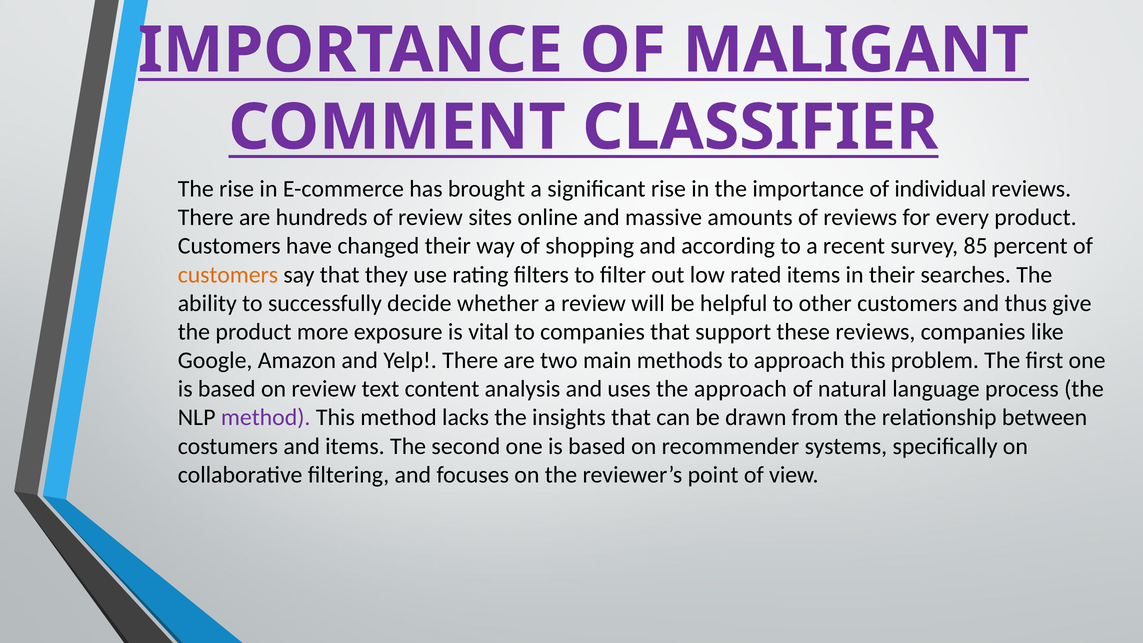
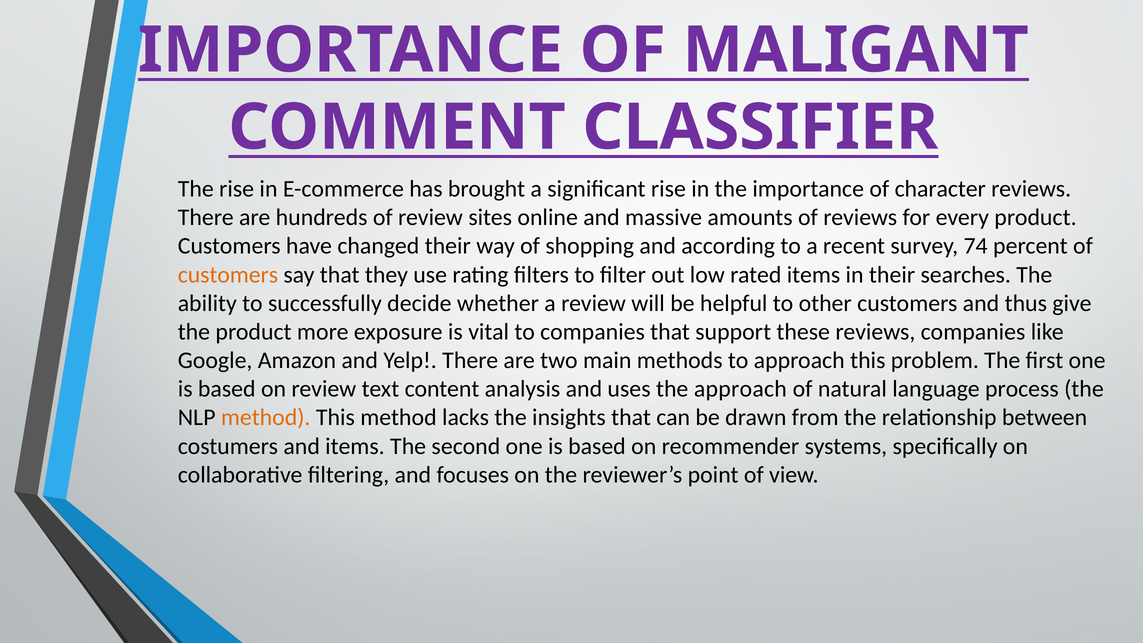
individual: individual -> character (940, 189)
85: 85 -> 74 (976, 246)
method colour: purple -> orange (266, 418)
